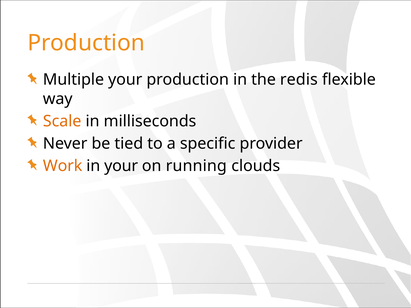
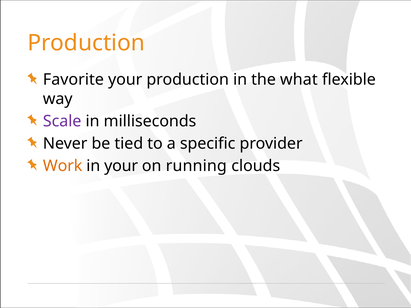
Multiple: Multiple -> Favorite (73, 80)
redis: redis -> what (299, 80)
Scale colour: orange -> purple (62, 121)
